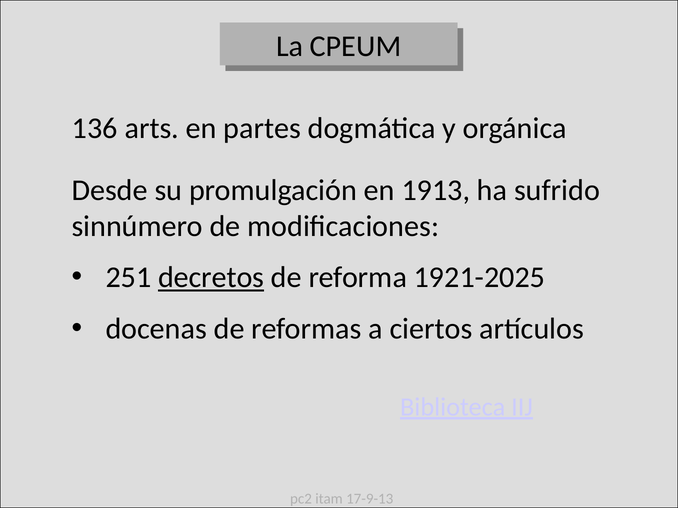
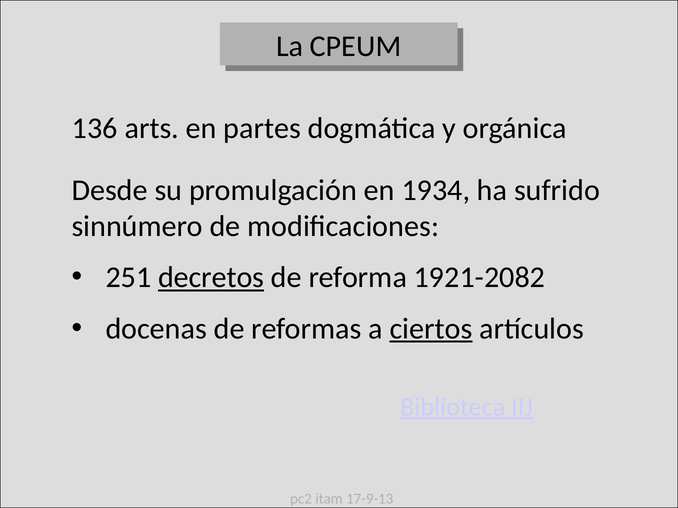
1913: 1913 -> 1934 (436, 190)
1921-2025: 1921-2025 -> 1921-2082 (479, 278)
ciertos underline: none -> present (431, 329)
